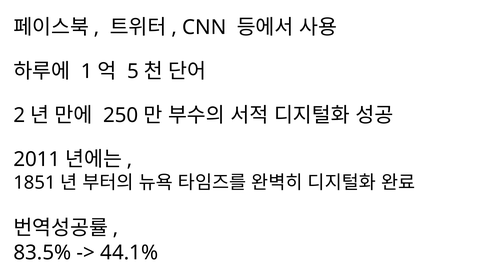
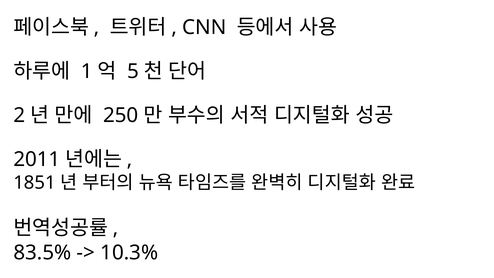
44.1%: 44.1% -> 10.3% (129, 253)
